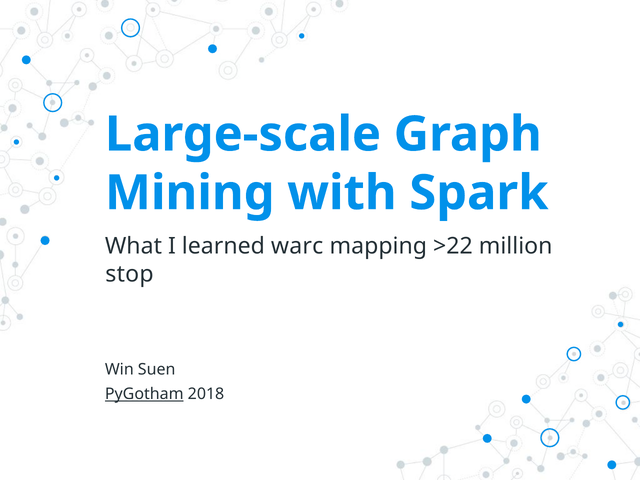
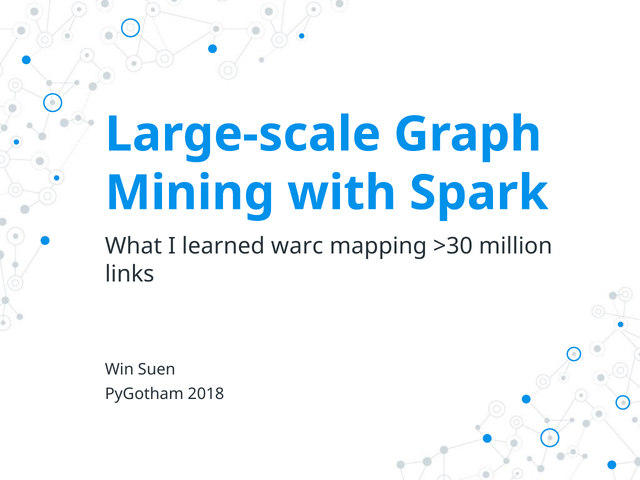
>22: >22 -> >30 (453, 246)
stop: stop -> links (130, 274)
PyGotham underline: present -> none (144, 394)
